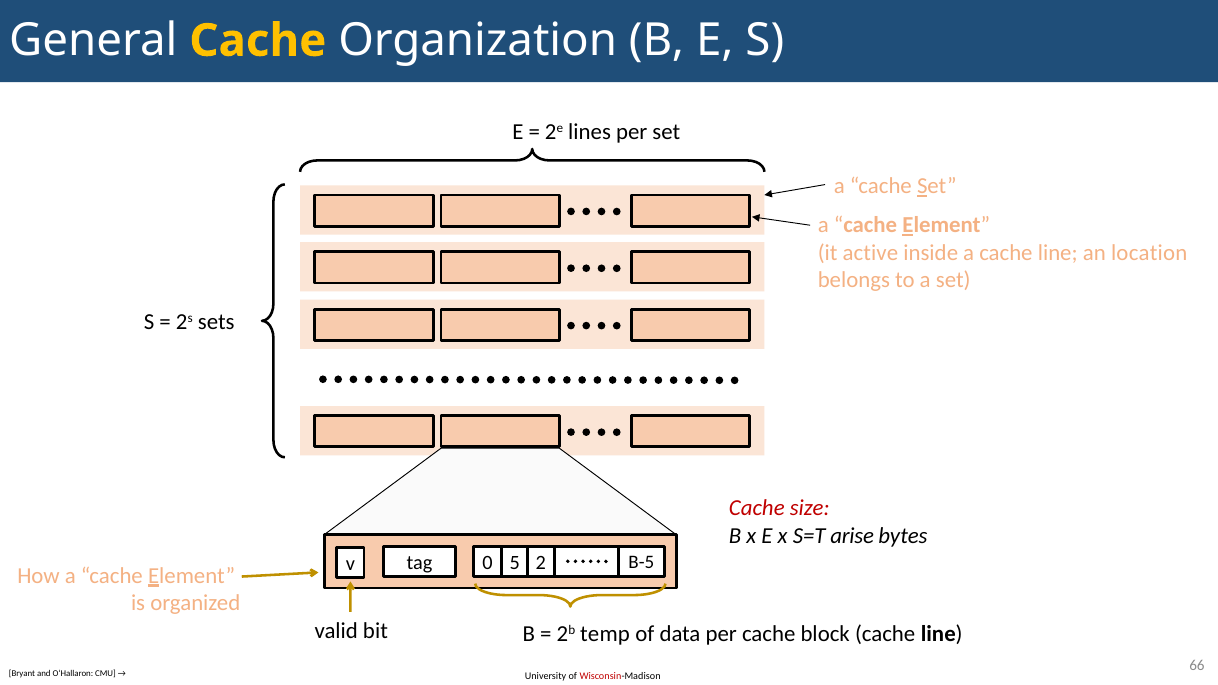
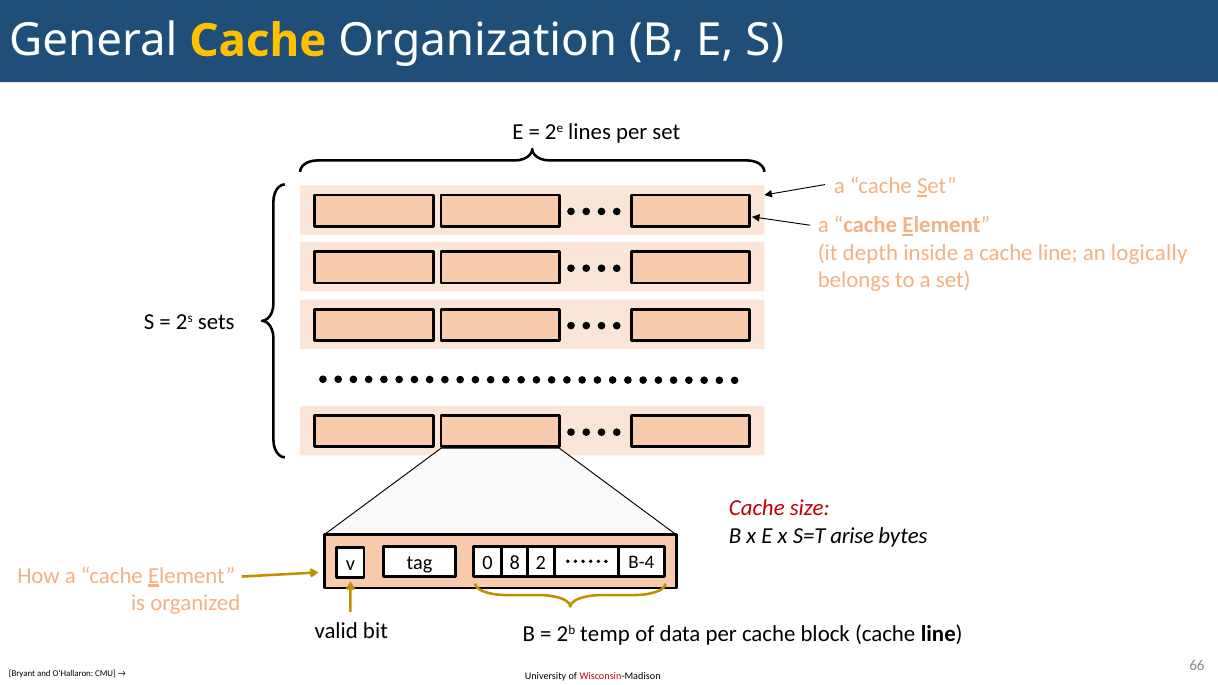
active: active -> depth (870, 253)
location: location -> logically (1149, 253)
5: 5 -> 8 (515, 563)
B-5: B-5 -> B-4 (641, 563)
